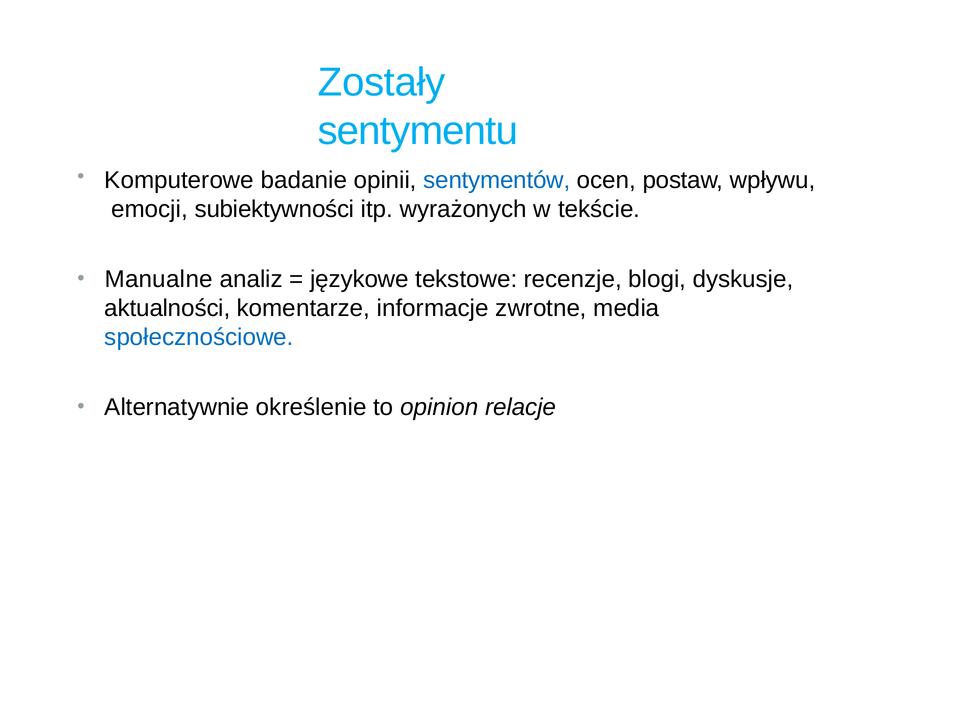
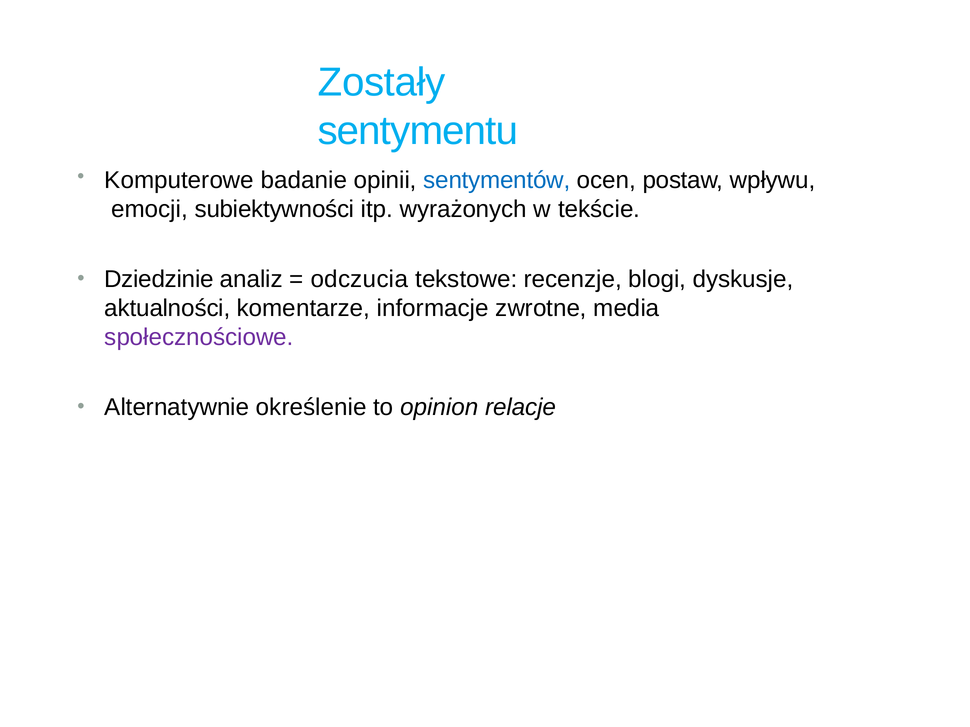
Manualne: Manualne -> Dziedzinie (159, 279)
językowe: językowe -> odczucia (359, 279)
społecznościowe colour: blue -> purple (199, 338)
